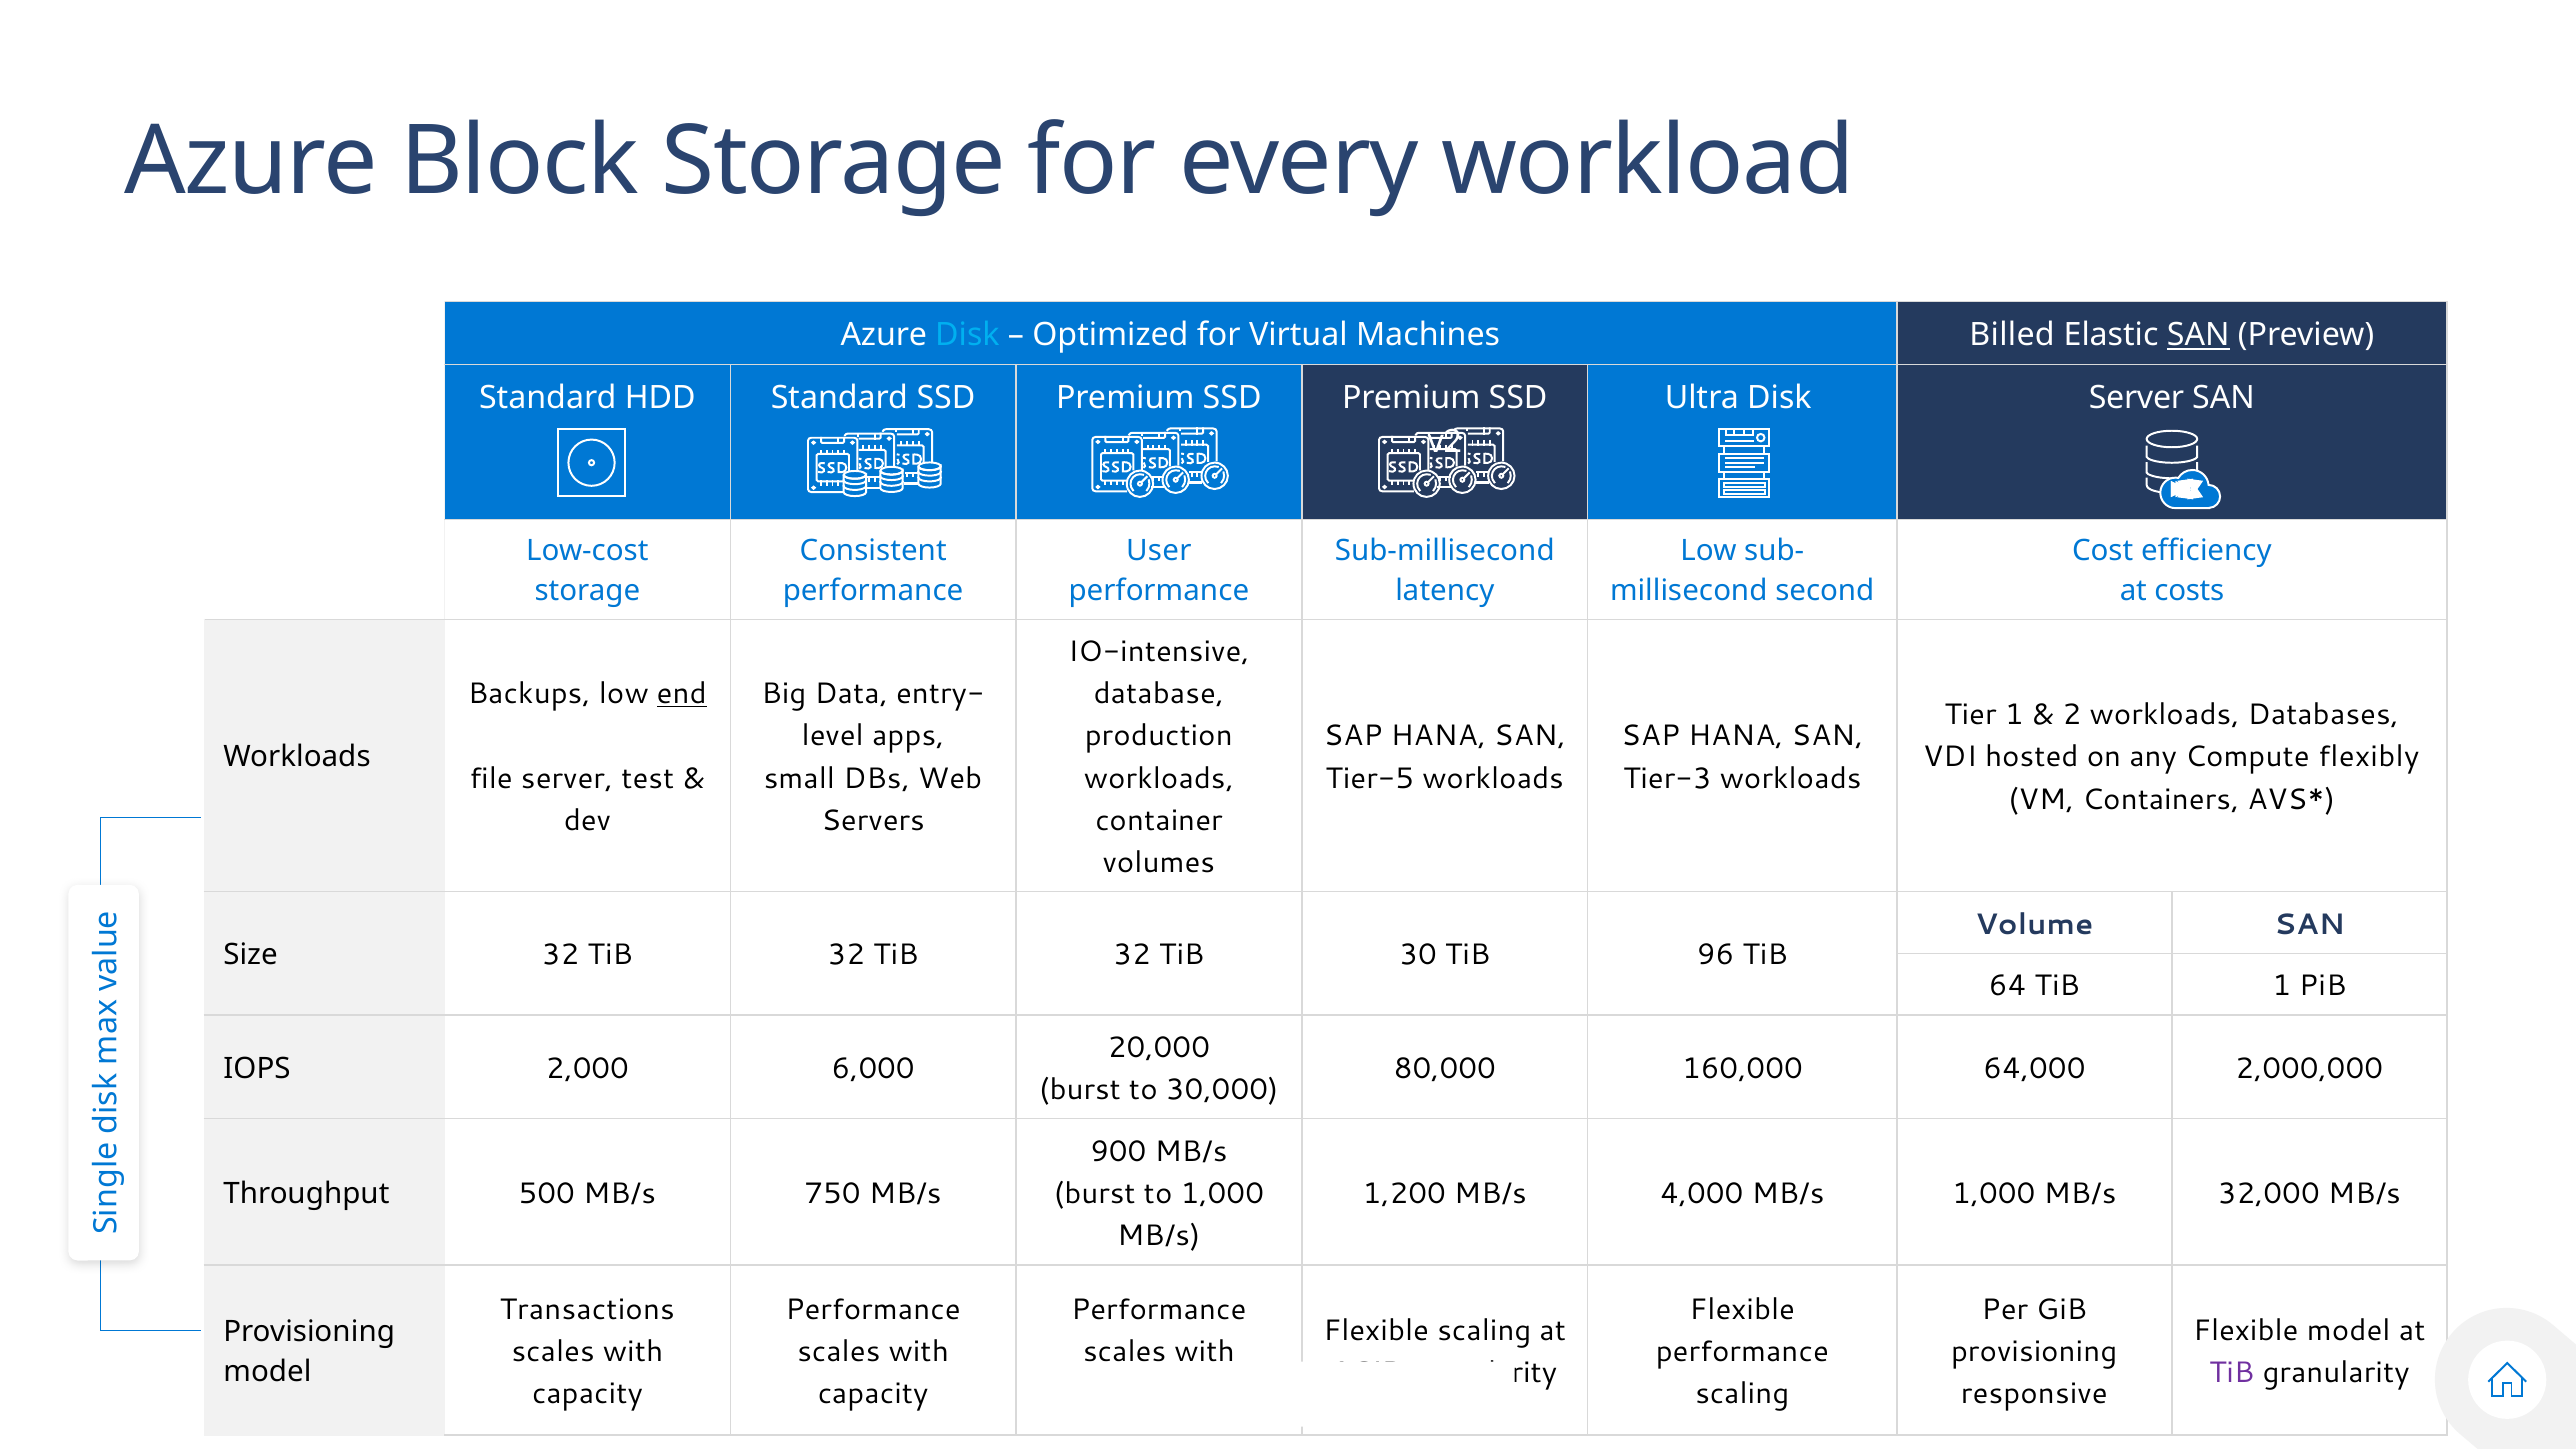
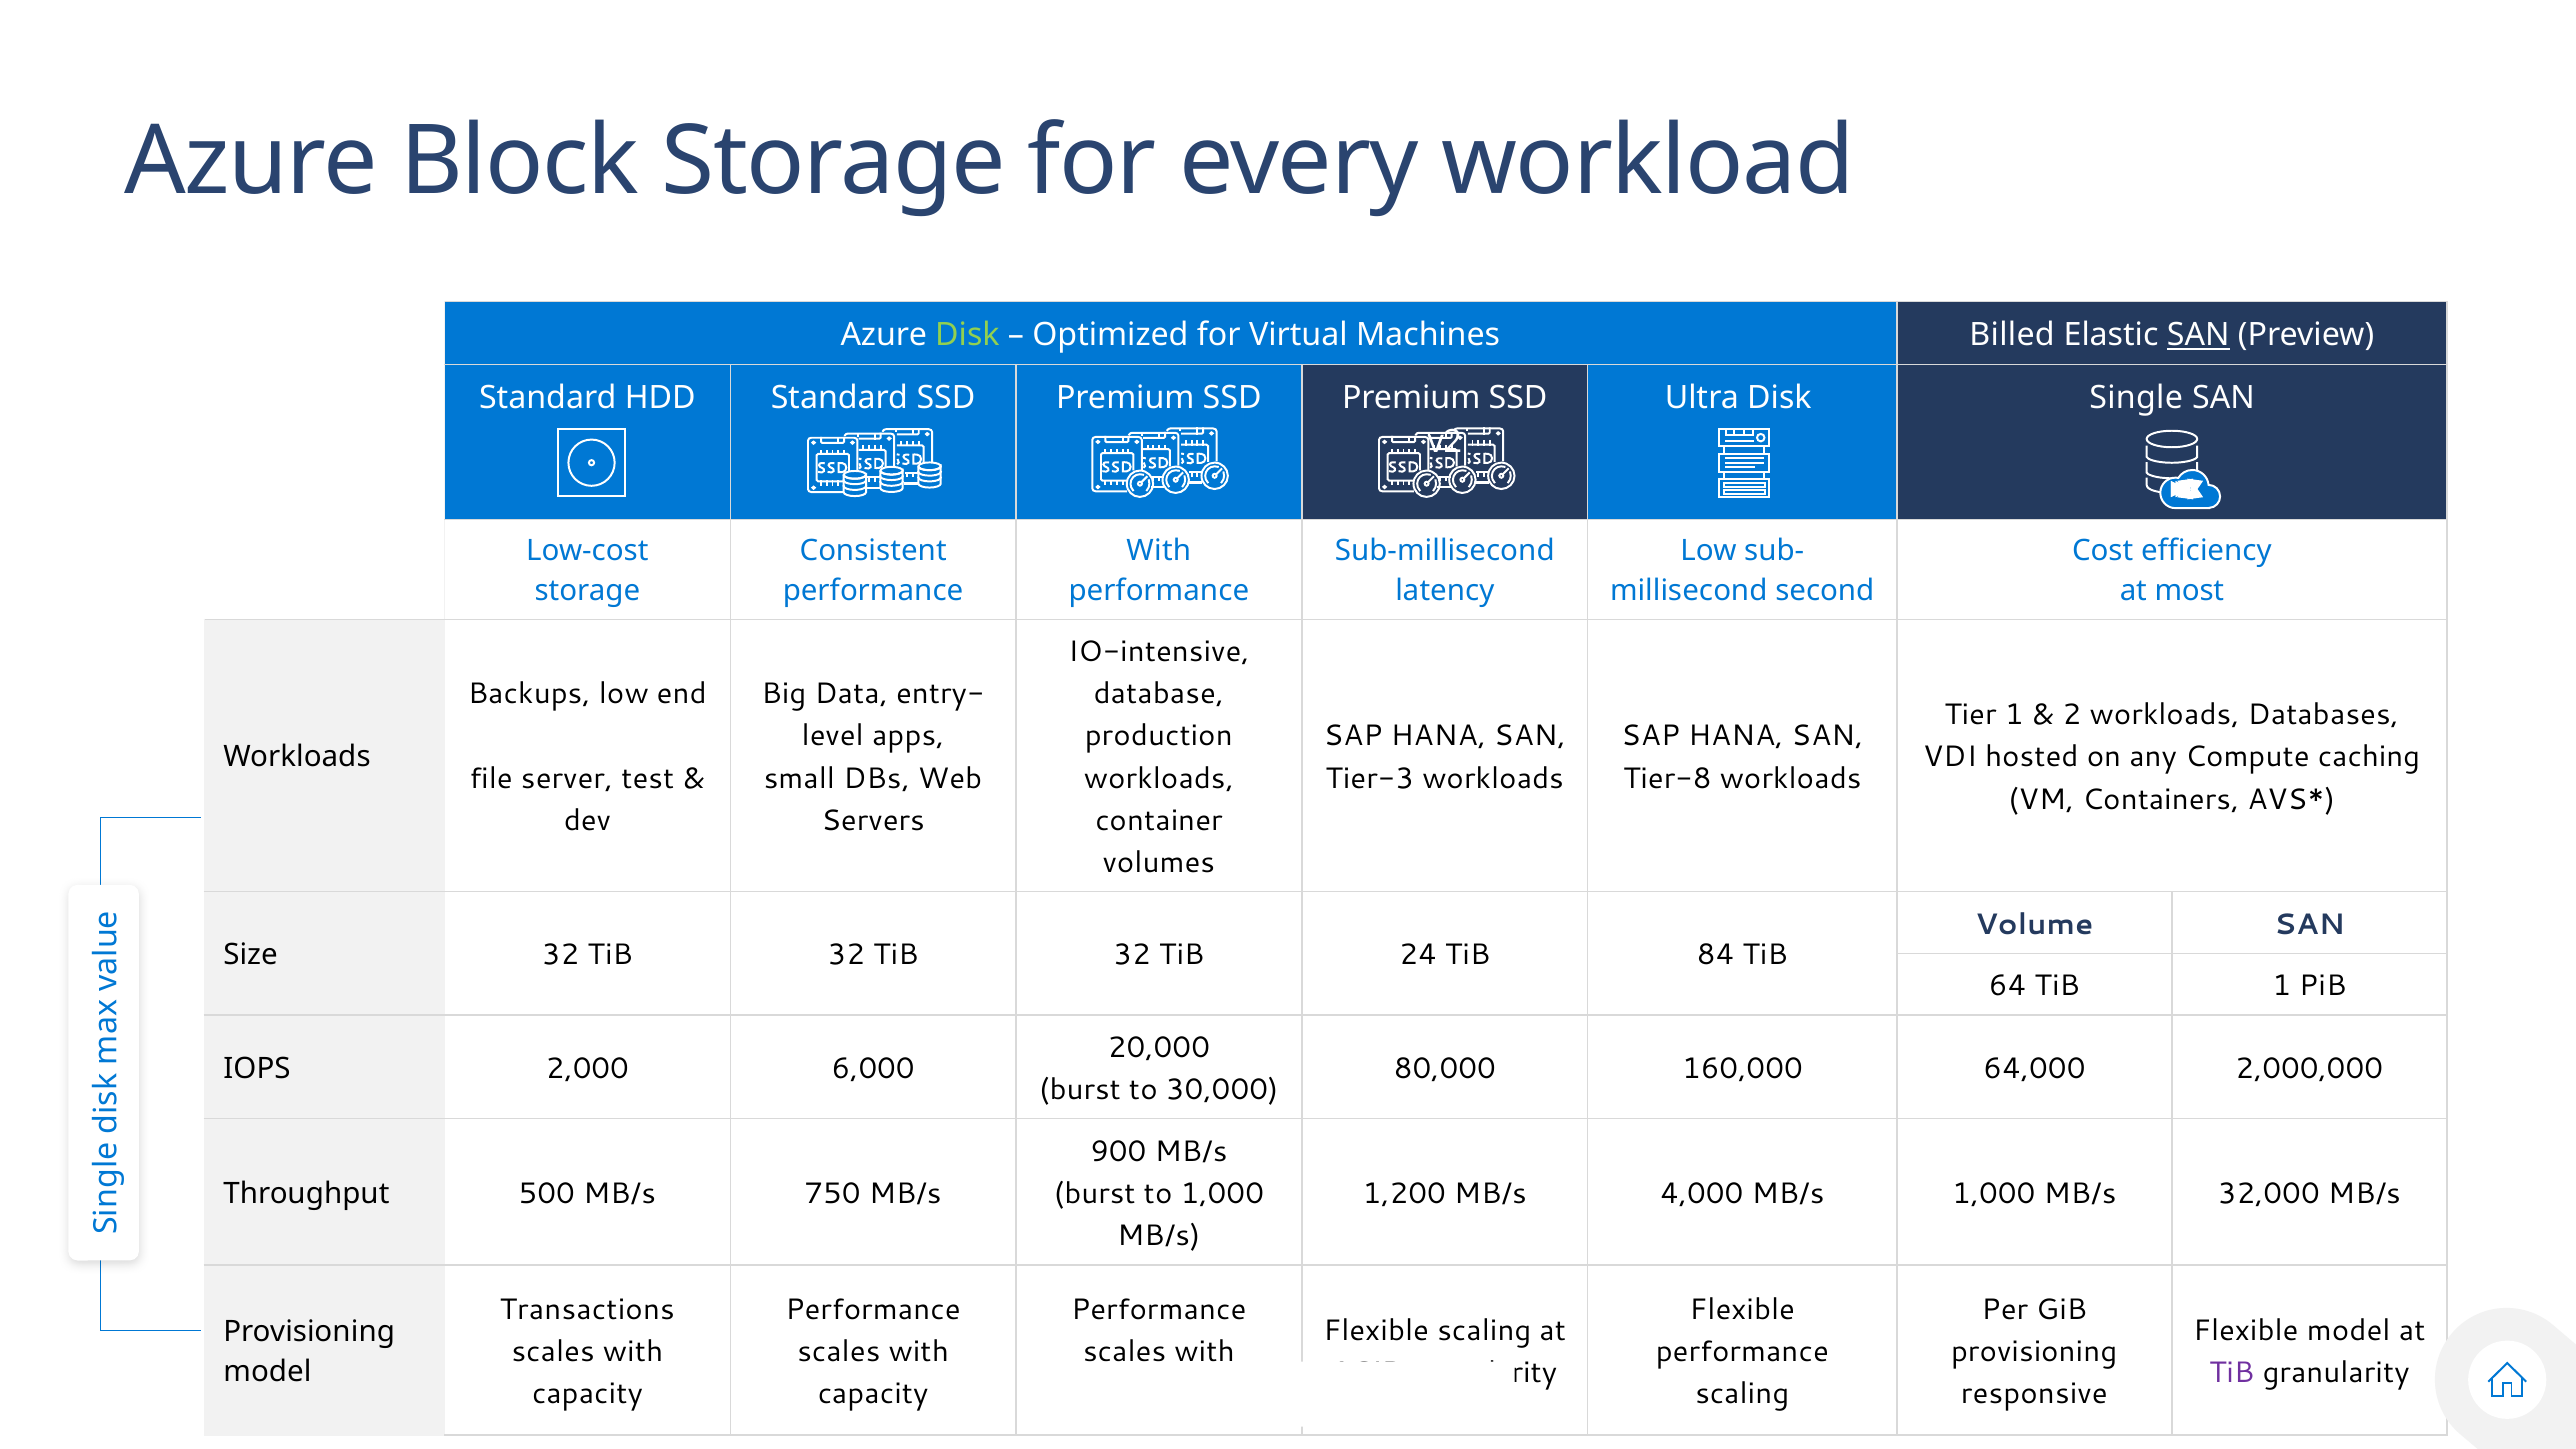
Disk colour: light blue -> light green (967, 335)
Disk Server: Server -> Single (2136, 398)
User: User -> With (1159, 551)
costs: costs -> most (2189, 591)
end underline: present -> none (682, 694)
flexibly: flexibly -> caching (2369, 757)
Tier-5: Tier-5 -> Tier-3 (1370, 778)
Tier-3: Tier-3 -> Tier-8 (1667, 778)
30: 30 -> 24 (1418, 955)
96: 96 -> 84 (1716, 955)
